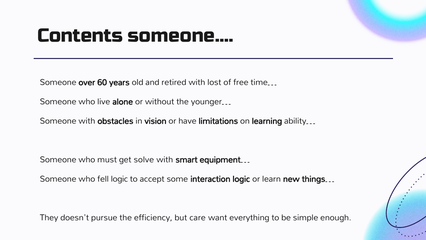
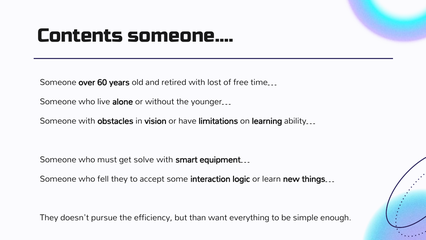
fell logic: logic -> they (119, 178)
care: care -> than (198, 217)
